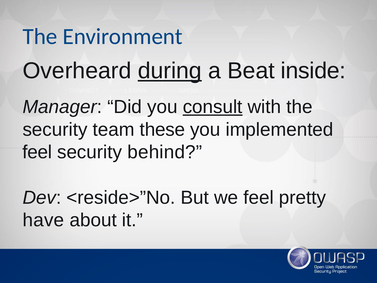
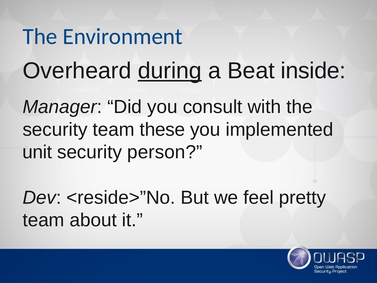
consult underline: present -> none (213, 107)
feel: feel -> unit (37, 152)
behind: behind -> person (165, 152)
have: have -> team (44, 220)
